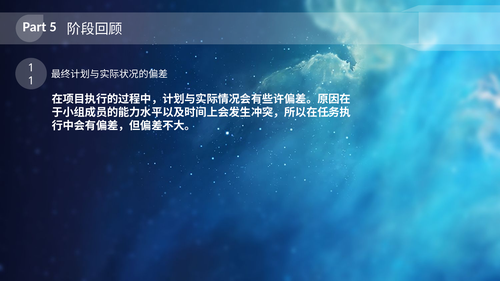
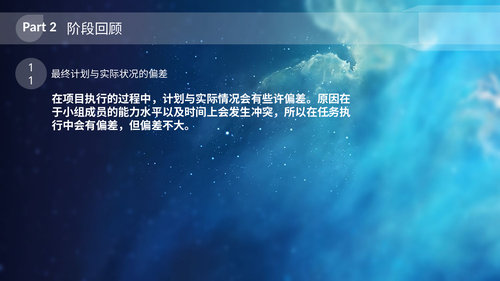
5: 5 -> 2 (53, 27)
